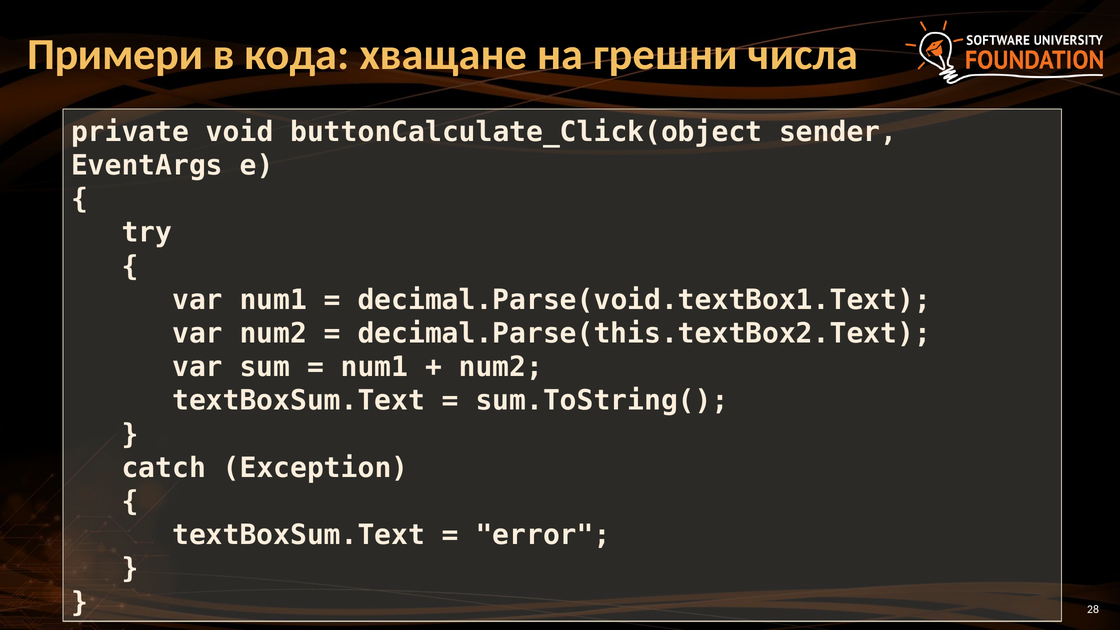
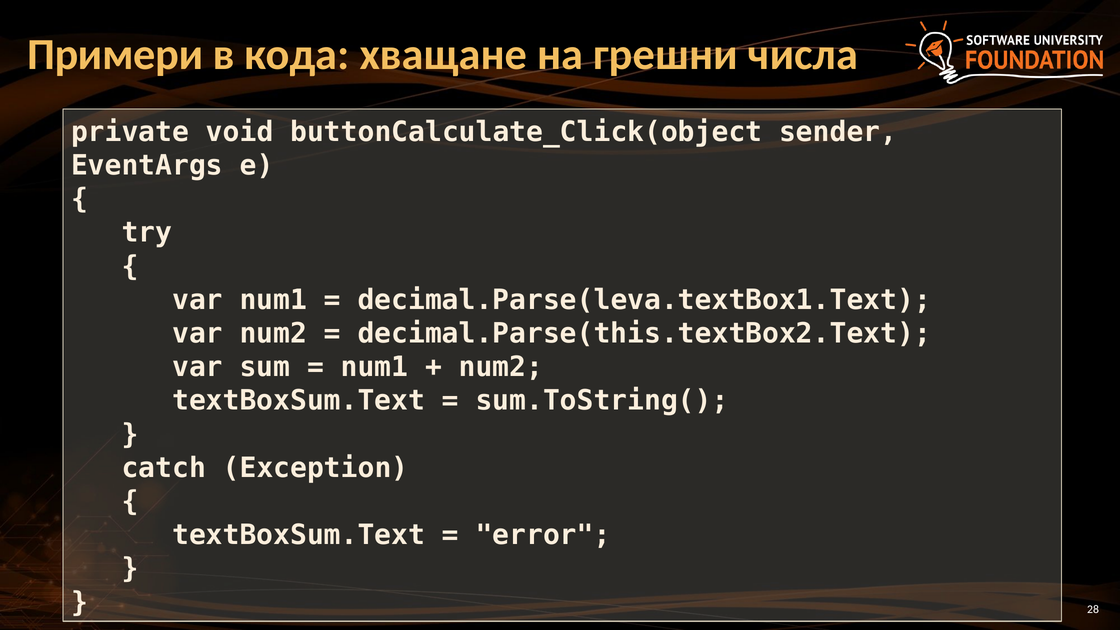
decimal.Parse(void.textBox1.Text: decimal.Parse(void.textBox1.Text -> decimal.Parse(leva.textBox1.Text (644, 300)
